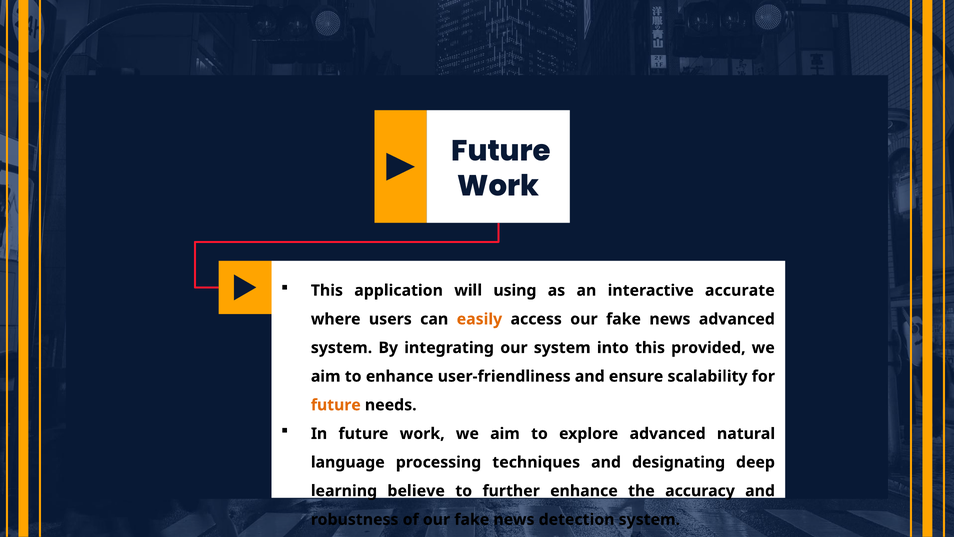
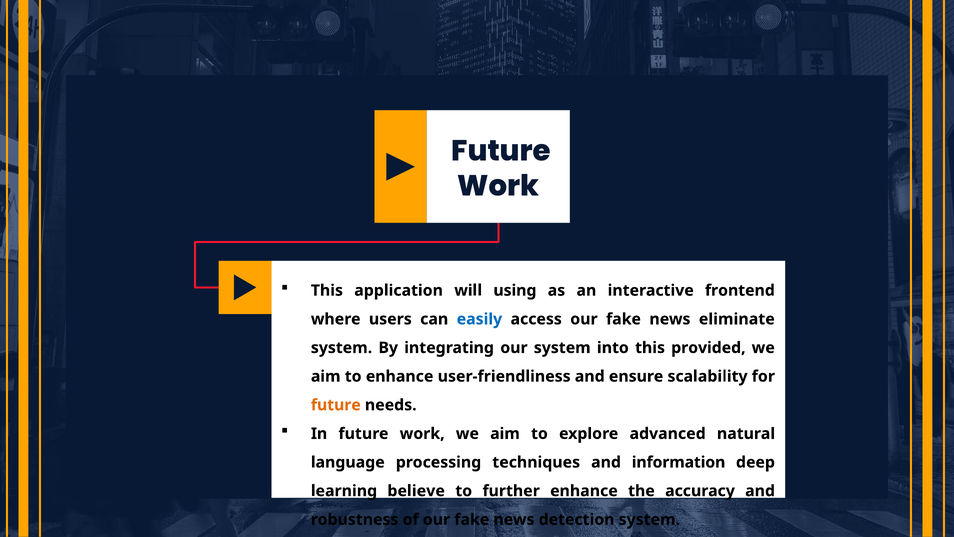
accurate: accurate -> frontend (740, 290)
easily colour: orange -> blue (479, 319)
news advanced: advanced -> eliminate (737, 319)
designating: designating -> information (679, 462)
